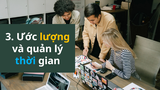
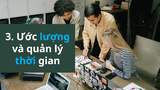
lượng colour: yellow -> light blue (55, 37)
